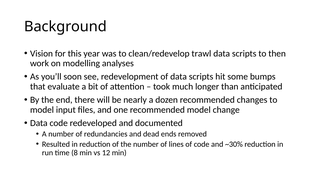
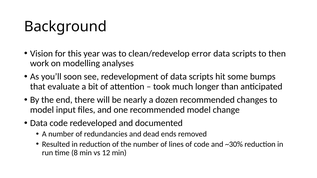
trawl: trawl -> error (201, 54)
